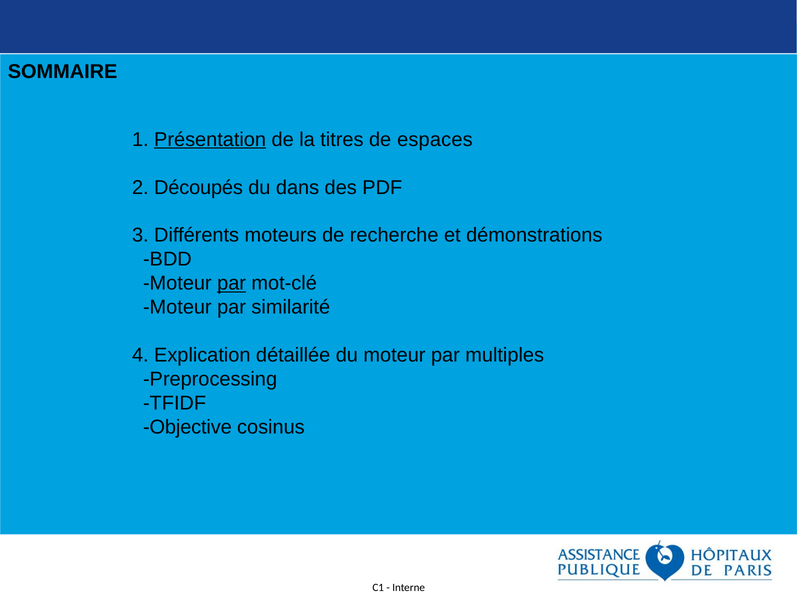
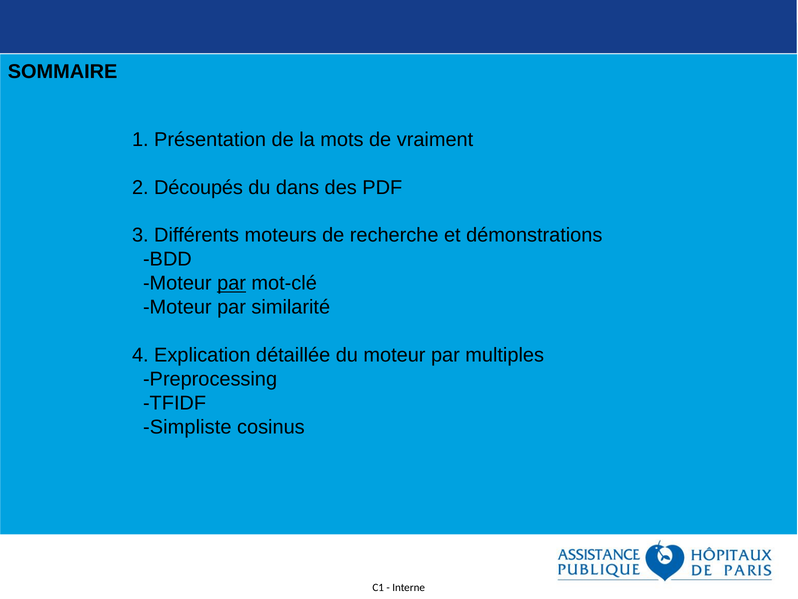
Présentation underline: present -> none (210, 139)
titres: titres -> mots (342, 139)
espaces: espaces -> vraiment (435, 139)
Objective: Objective -> Simpliste (187, 427)
